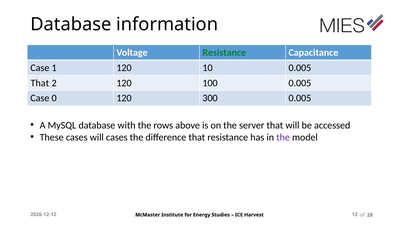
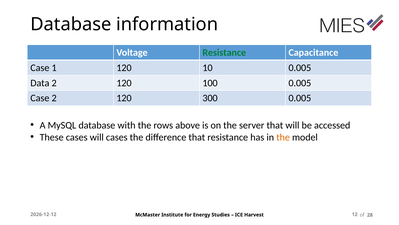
That: That -> Data (40, 83)
Case 0: 0 -> 2 (54, 98)
the colour: purple -> orange (283, 137)
